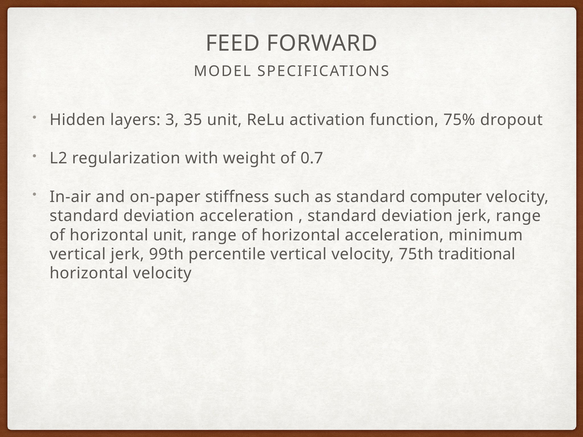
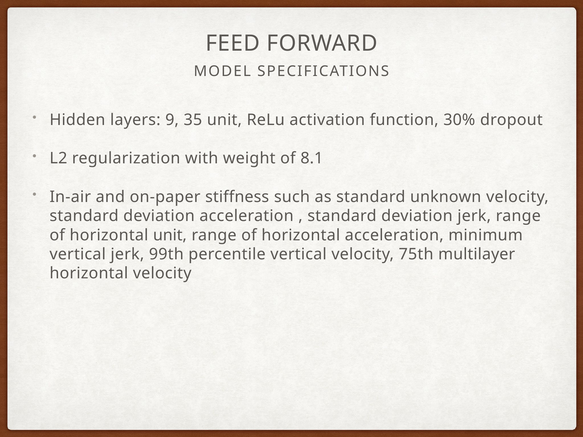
3: 3 -> 9 (172, 120)
75%: 75% -> 30% (459, 120)
0.7: 0.7 -> 8.1 (312, 158)
computer: computer -> unknown (446, 197)
traditional: traditional -> multilayer (477, 254)
